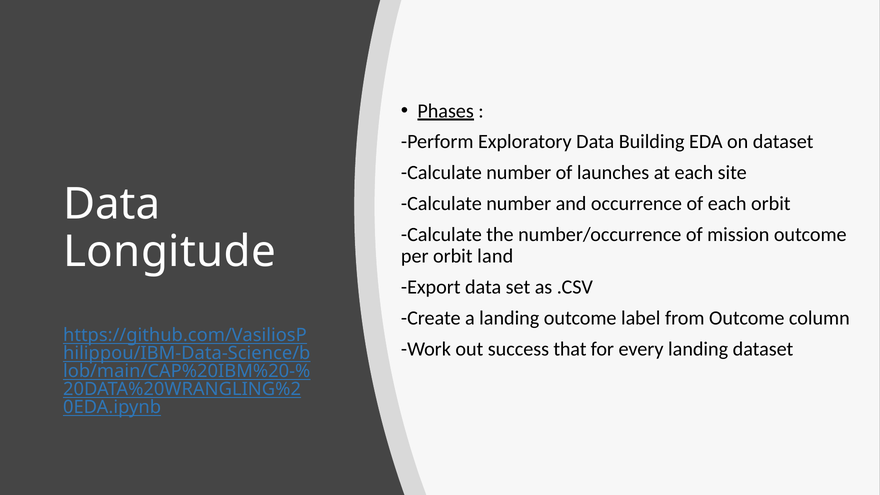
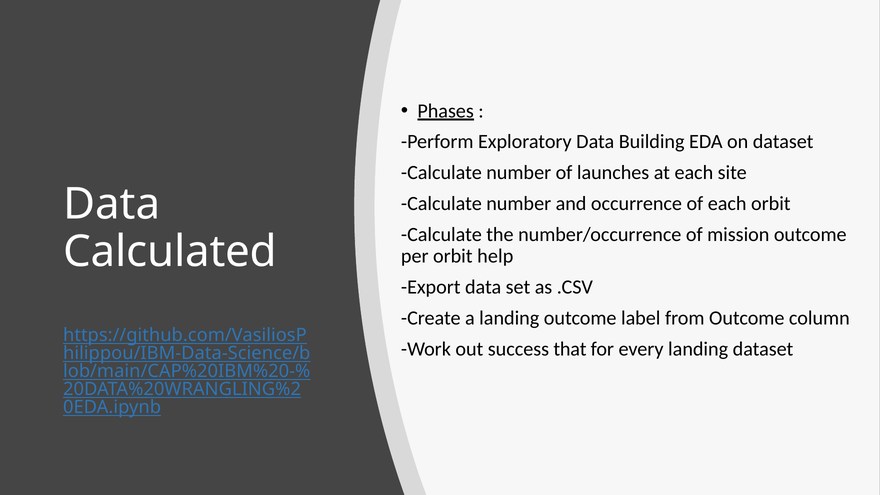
Longitude: Longitude -> Calculated (170, 252)
land: land -> help (495, 256)
